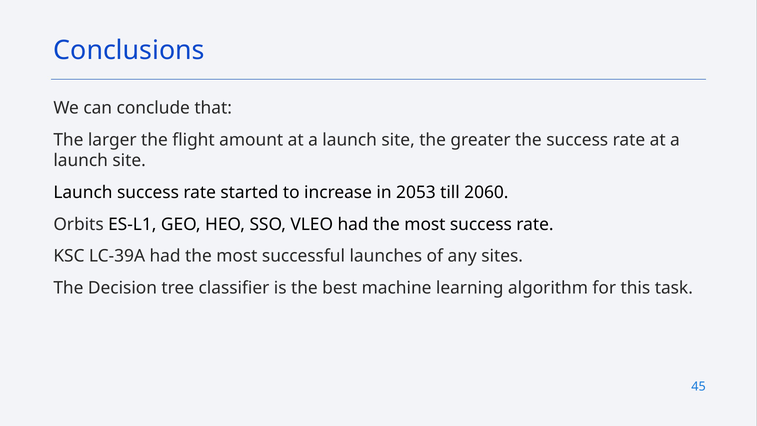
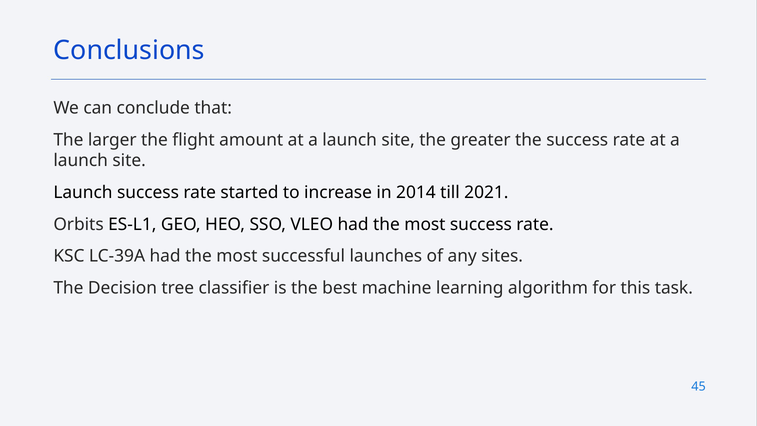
2053: 2053 -> 2014 (416, 192)
2060: 2060 -> 2021 (486, 192)
